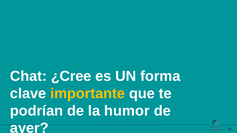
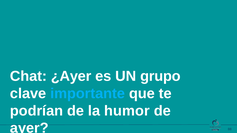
¿Cree: ¿Cree -> ¿Ayer (71, 76)
forma: forma -> grupo (160, 76)
importante colour: yellow -> light blue (88, 94)
